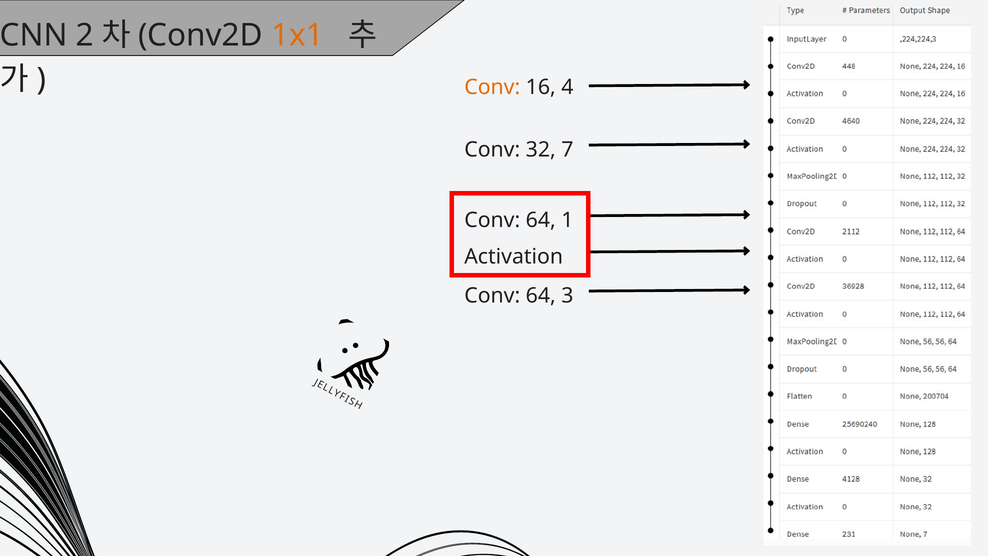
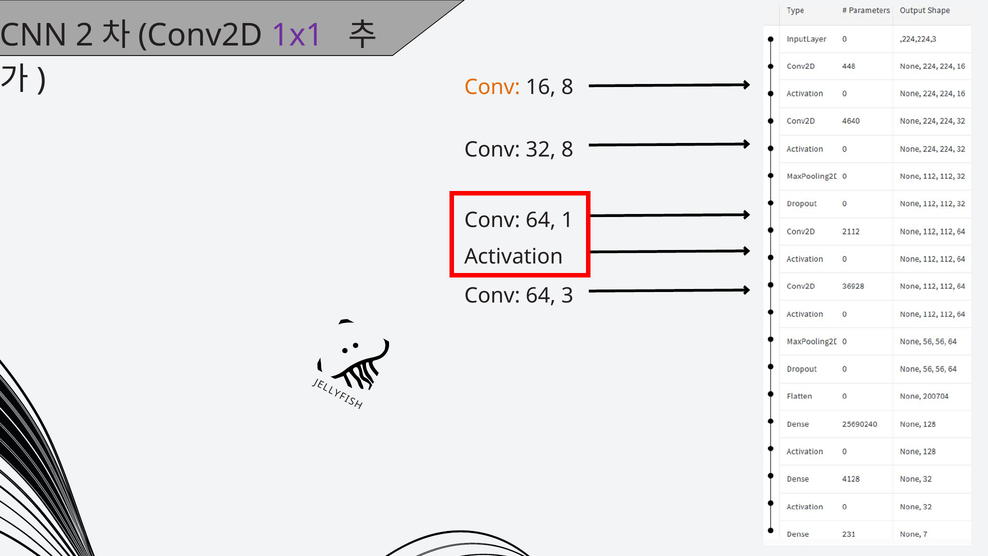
1x1 colour: orange -> purple (297, 35)
16 4: 4 -> 8 (567, 87)
32 7: 7 -> 8 (567, 150)
